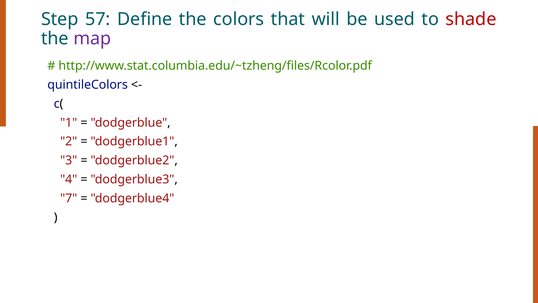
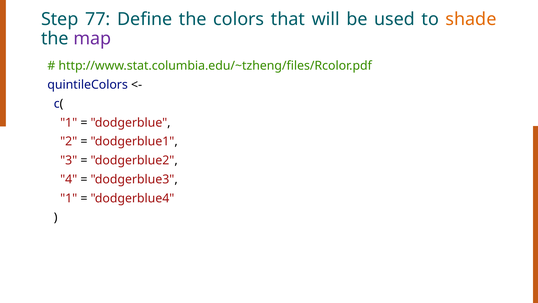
57: 57 -> 77 (98, 19)
shade colour: red -> orange (471, 19)
7: 7 -> 1 (69, 198)
